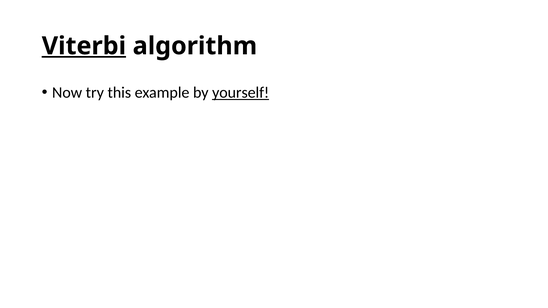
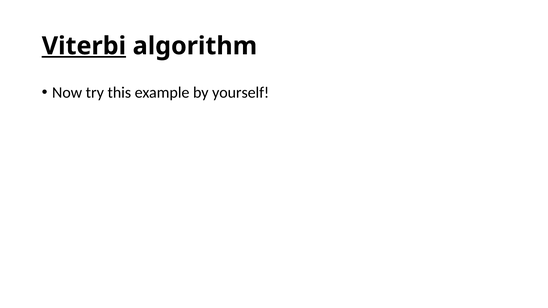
yourself underline: present -> none (241, 93)
